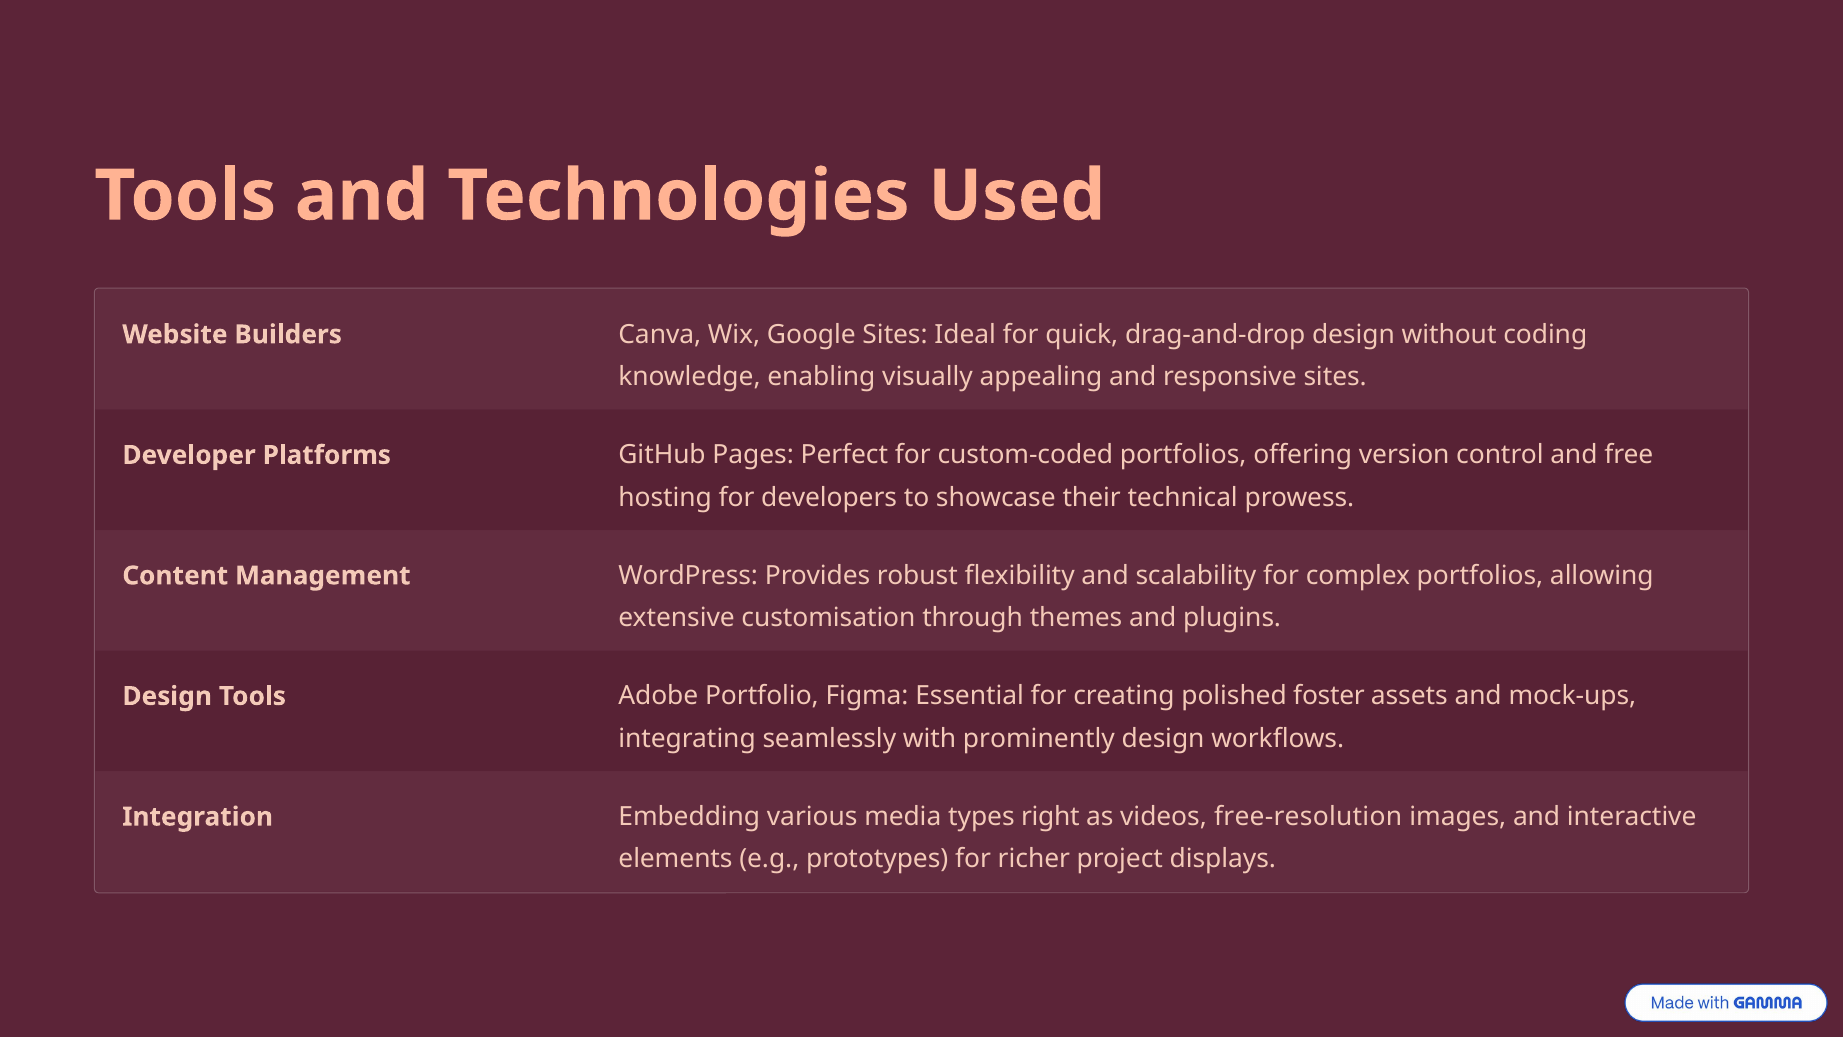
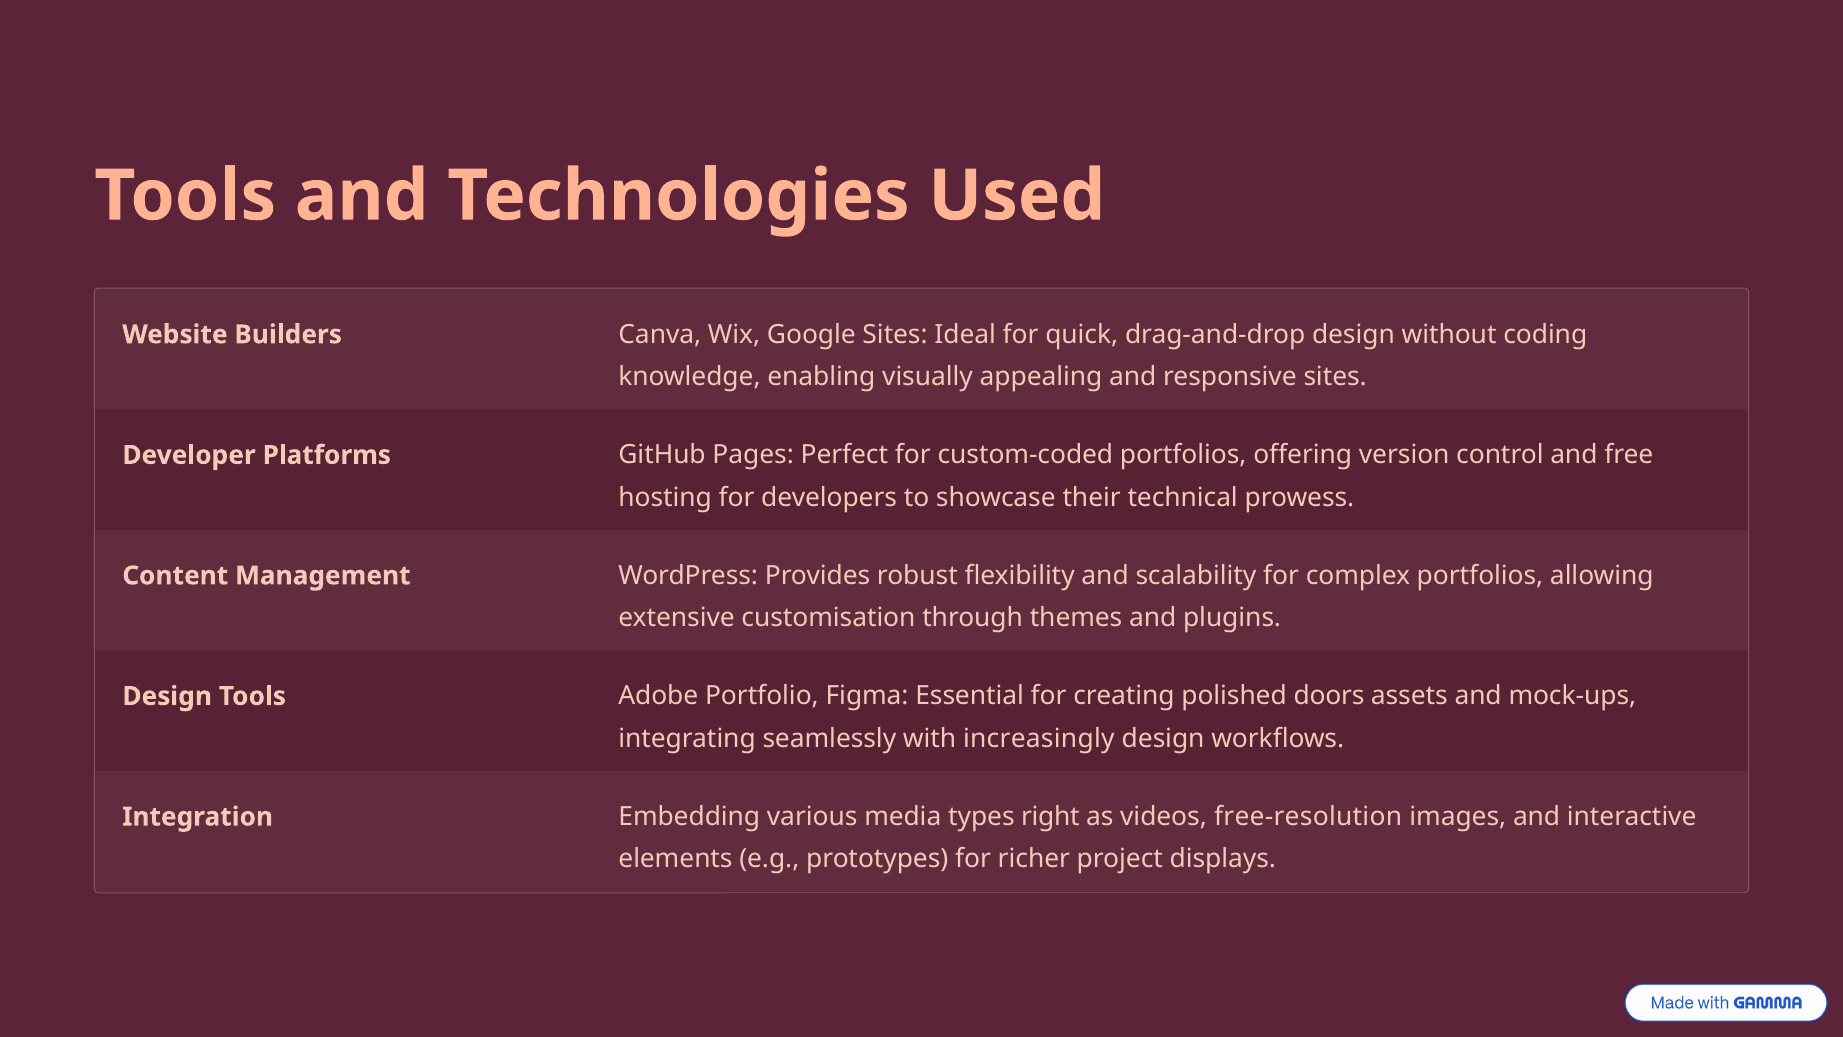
foster: foster -> doors (1329, 696)
prominently: prominently -> increasingly (1039, 738)
